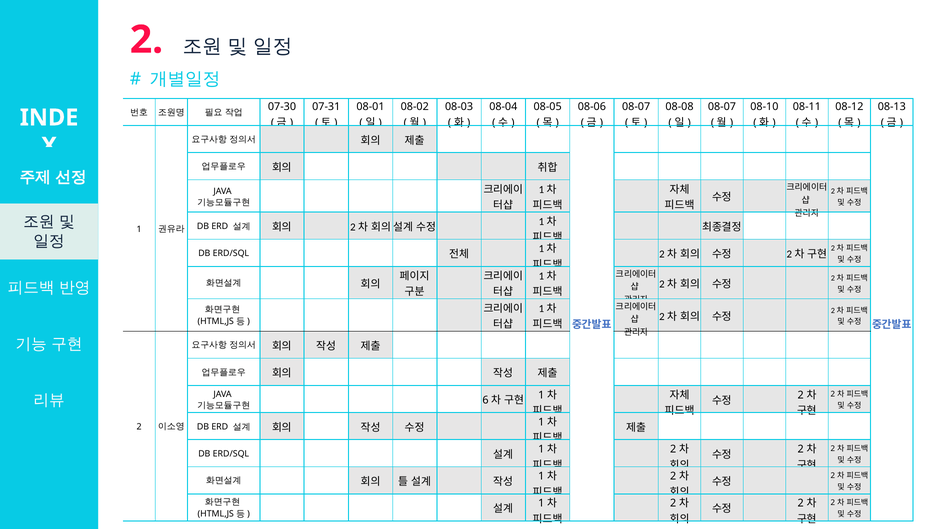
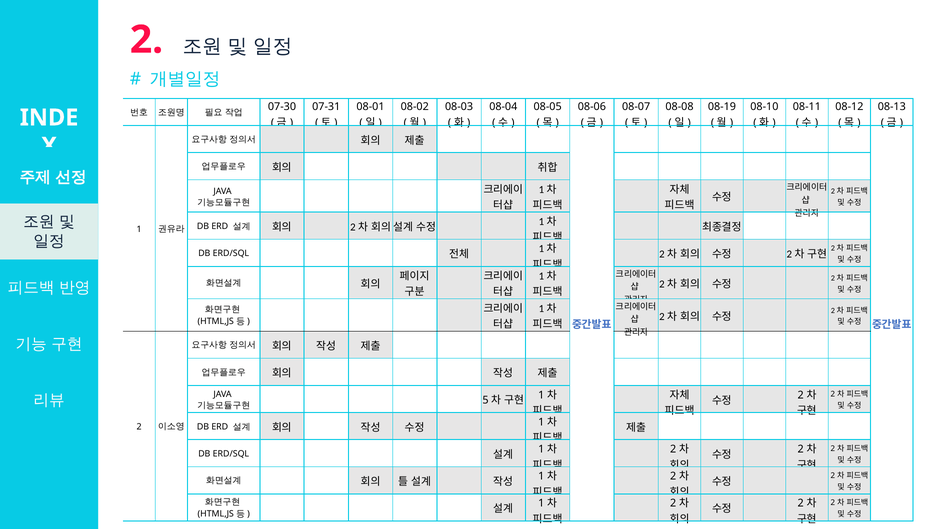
08-07: 08-07 -> 08-19 (722, 107)
6: 6 -> 5 (486, 400)
